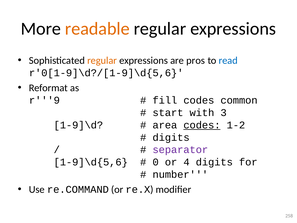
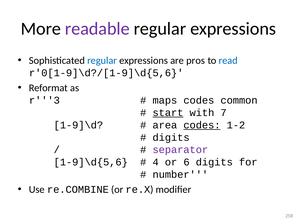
readable colour: orange -> purple (97, 29)
regular colour: orange -> blue (102, 60)
r'''9: r'''9 -> r'''3 (44, 100)
fill: fill -> maps (165, 100)
start underline: none -> present (168, 112)
3: 3 -> 7 (224, 112)
0: 0 -> 4 (156, 162)
4: 4 -> 6 (186, 162)
re.COMMAND: re.COMMAND -> re.COMBINE (78, 189)
